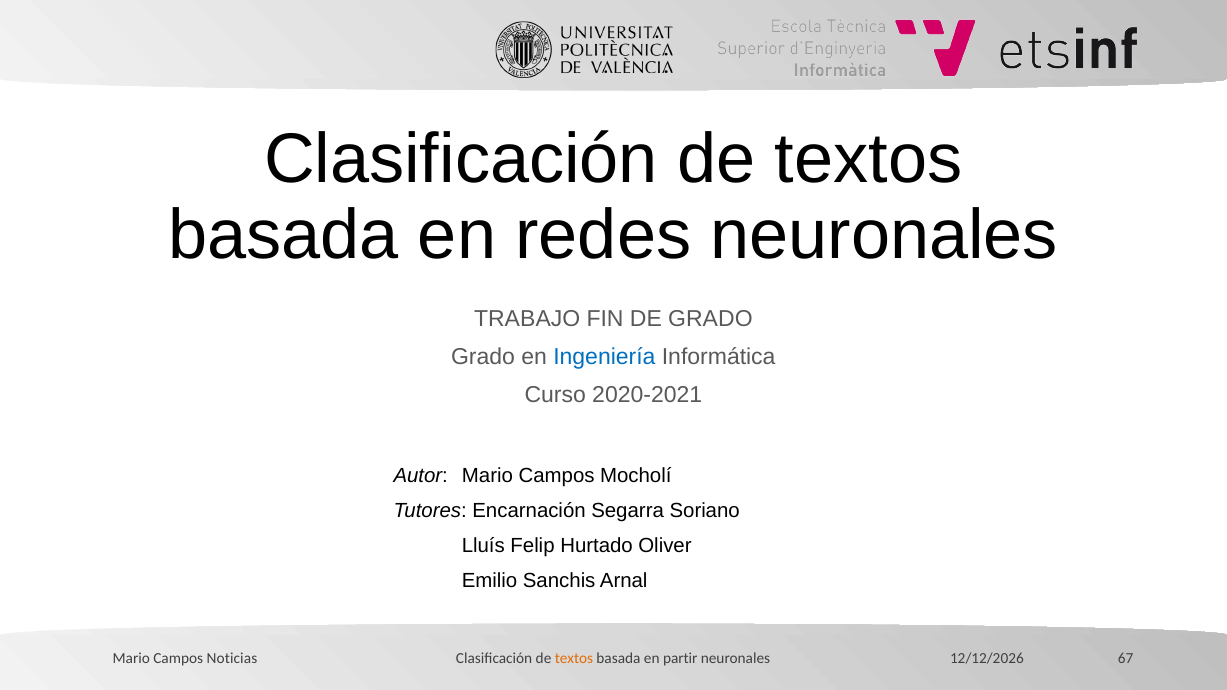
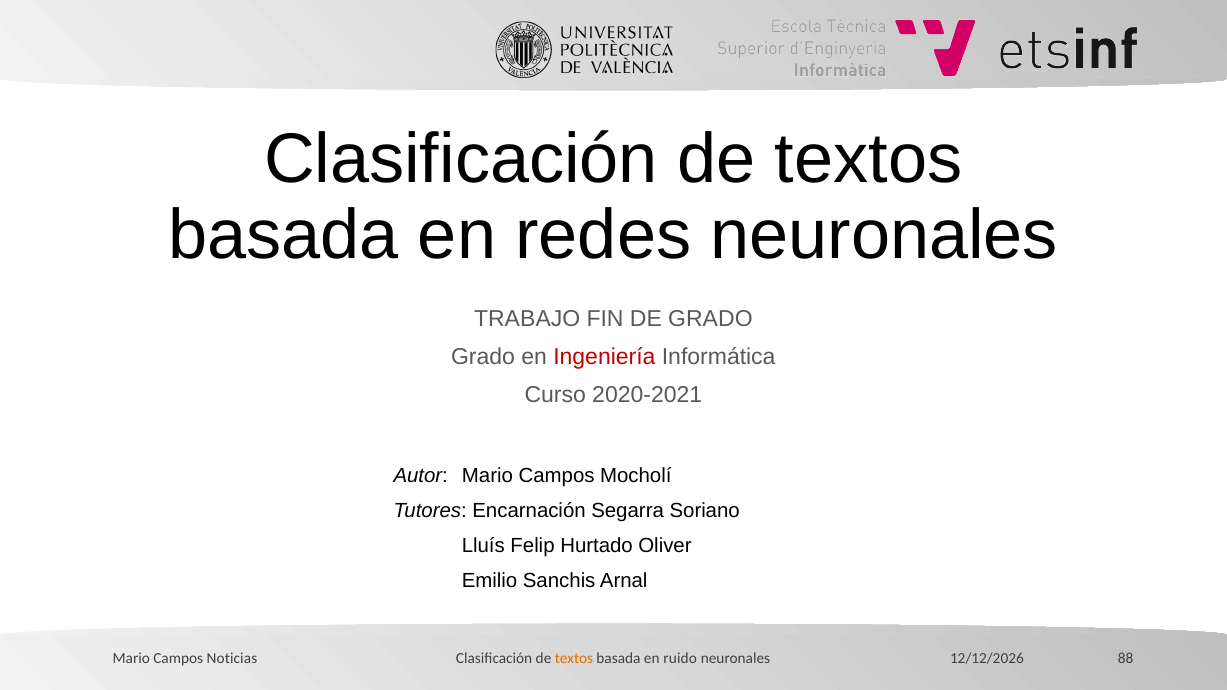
Ingeniería colour: blue -> red (604, 357)
partir: partir -> ruido (680, 659)
67: 67 -> 88 (1126, 659)
